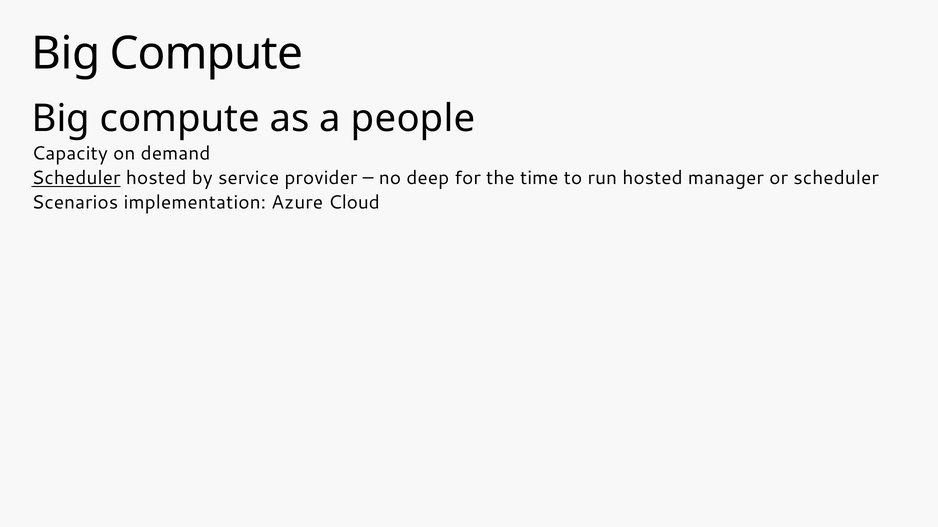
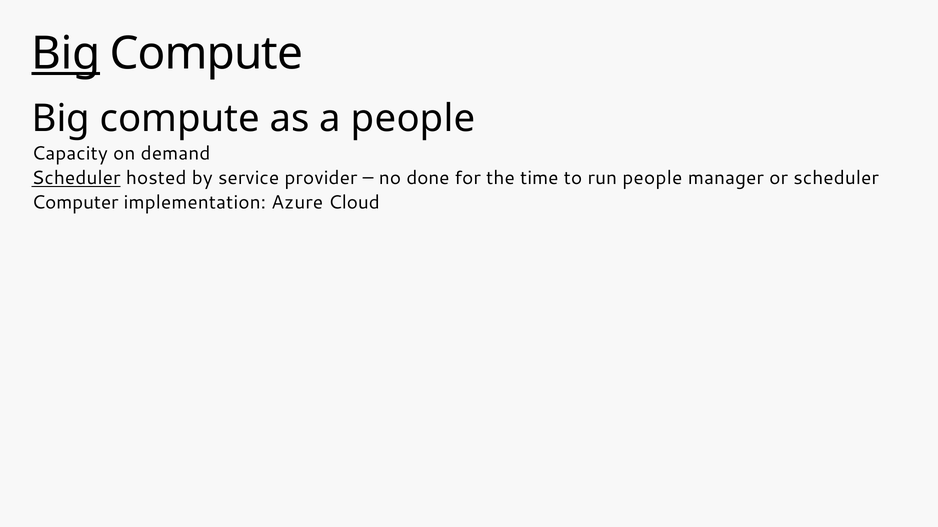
Big underline: none -> present (66, 54)
deep: deep -> done (428, 178)
run hosted: hosted -> people (652, 178)
Scenarios: Scenarios -> Computer (75, 203)
